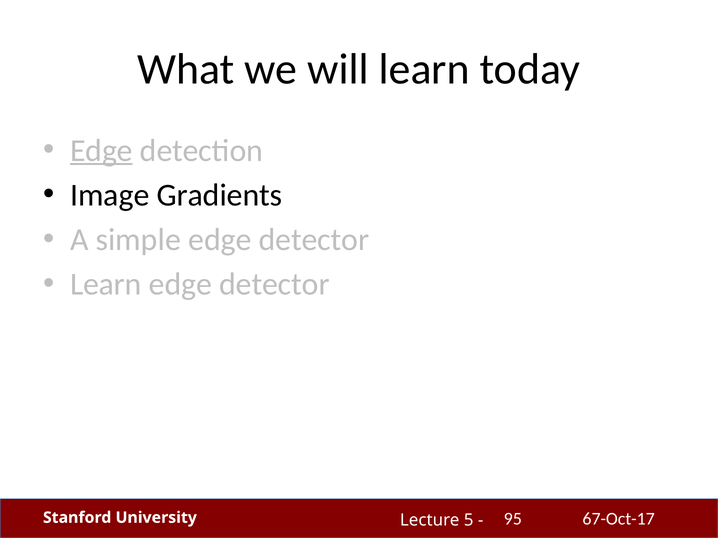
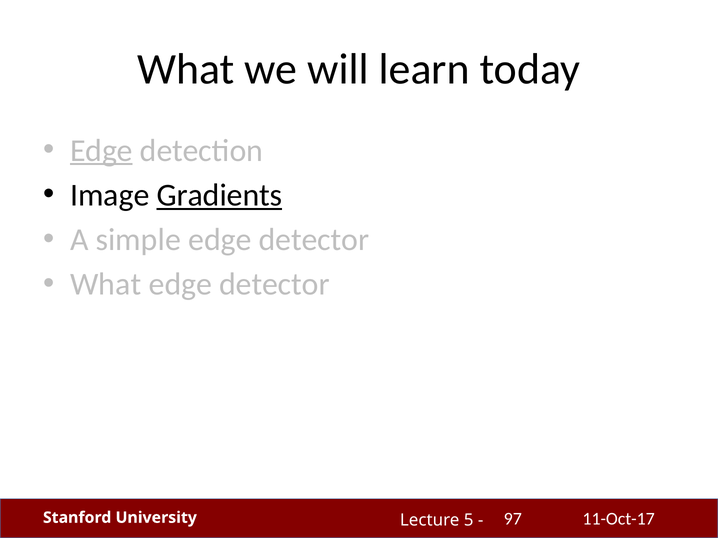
Gradients underline: none -> present (219, 195)
Learn: Learn -> What (106, 285)
67-Oct-17: 67-Oct-17 -> 11-Oct-17 (619, 519)
95: 95 -> 97 (513, 519)
